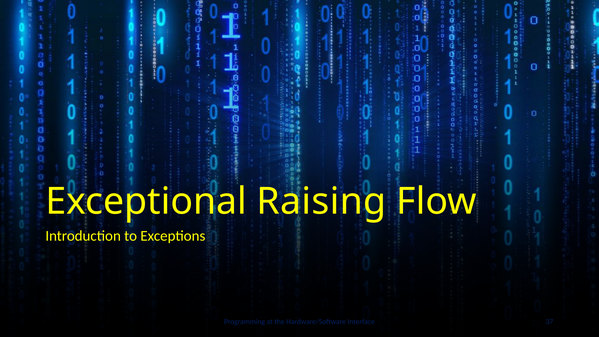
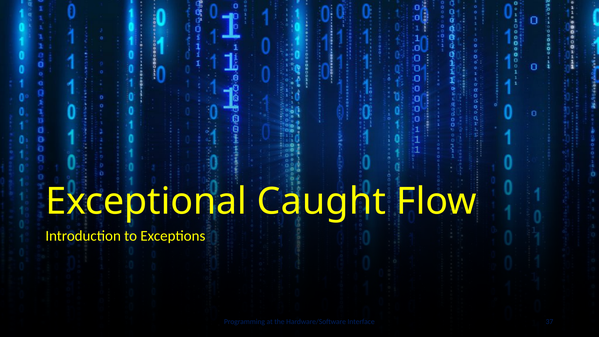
Raising: Raising -> Caught (321, 201)
